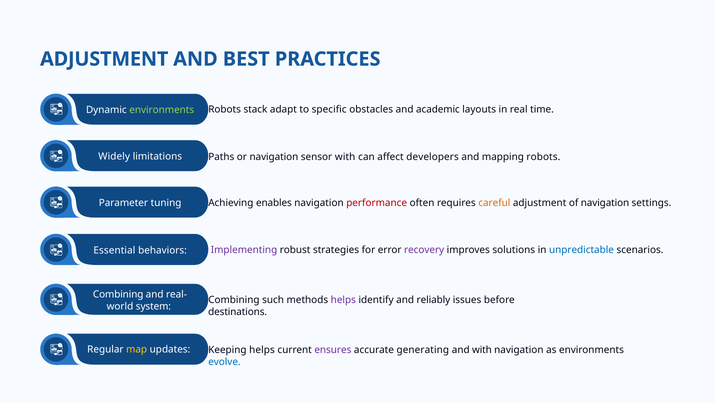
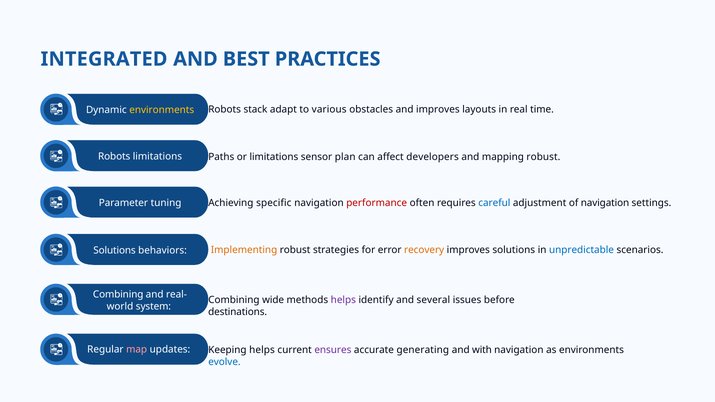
ADJUSTMENT: ADJUSTMENT -> INTEGRATED (104, 59)
specific: specific -> various (329, 110)
and academic: academic -> improves (438, 110)
environments colour: light green -> yellow (162, 110)
Widely: Widely -> Robots (114, 157)
or navigation: navigation -> limitations (274, 157)
sensor with: with -> plan (345, 157)
mapping robots: robots -> robust (543, 157)
enables: enables -> specific (274, 203)
careful colour: orange -> blue (494, 203)
Implementing colour: purple -> orange (244, 250)
recovery colour: purple -> orange (424, 250)
Essential: Essential -> Solutions (115, 250)
such: such -> wide (273, 300)
reliably: reliably -> several (433, 300)
map colour: yellow -> pink (137, 350)
